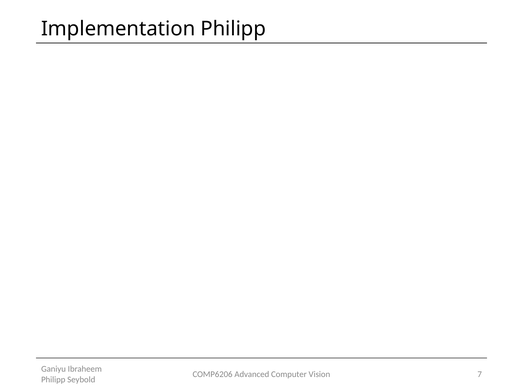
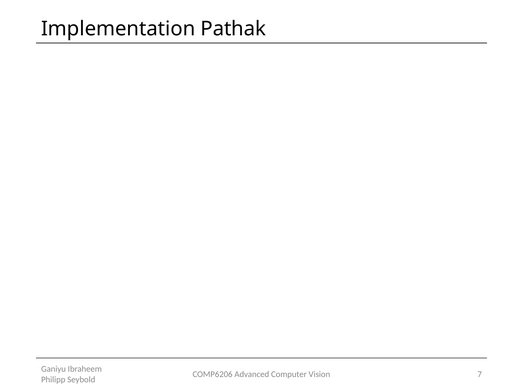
Implementation Philipp: Philipp -> Pathak (233, 29)
